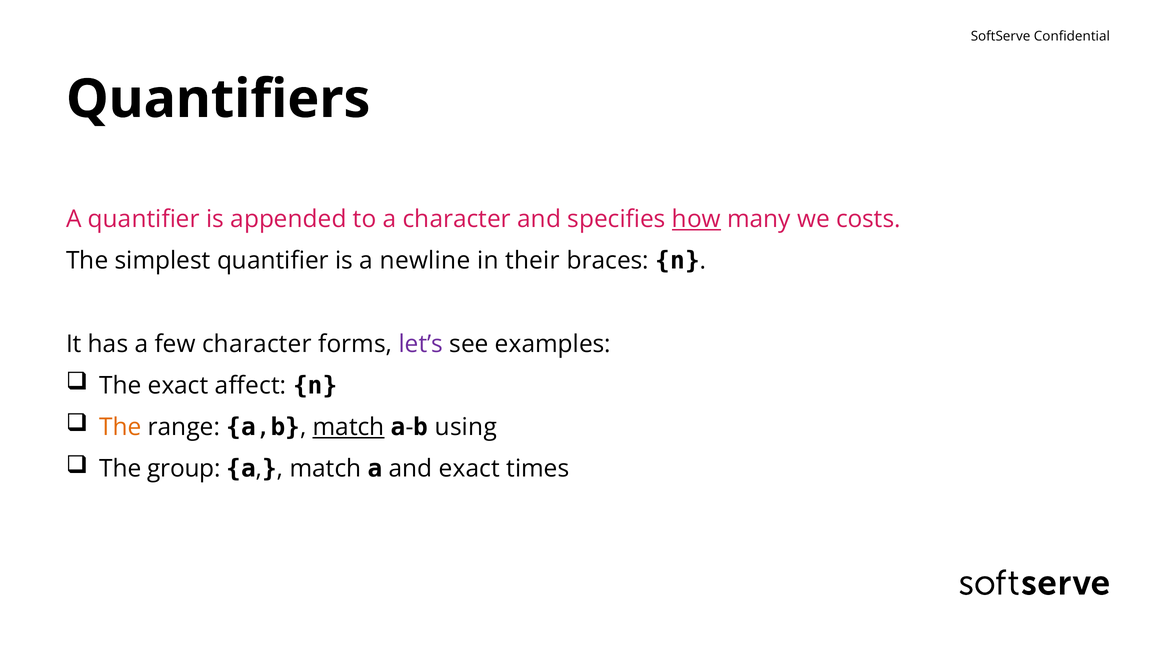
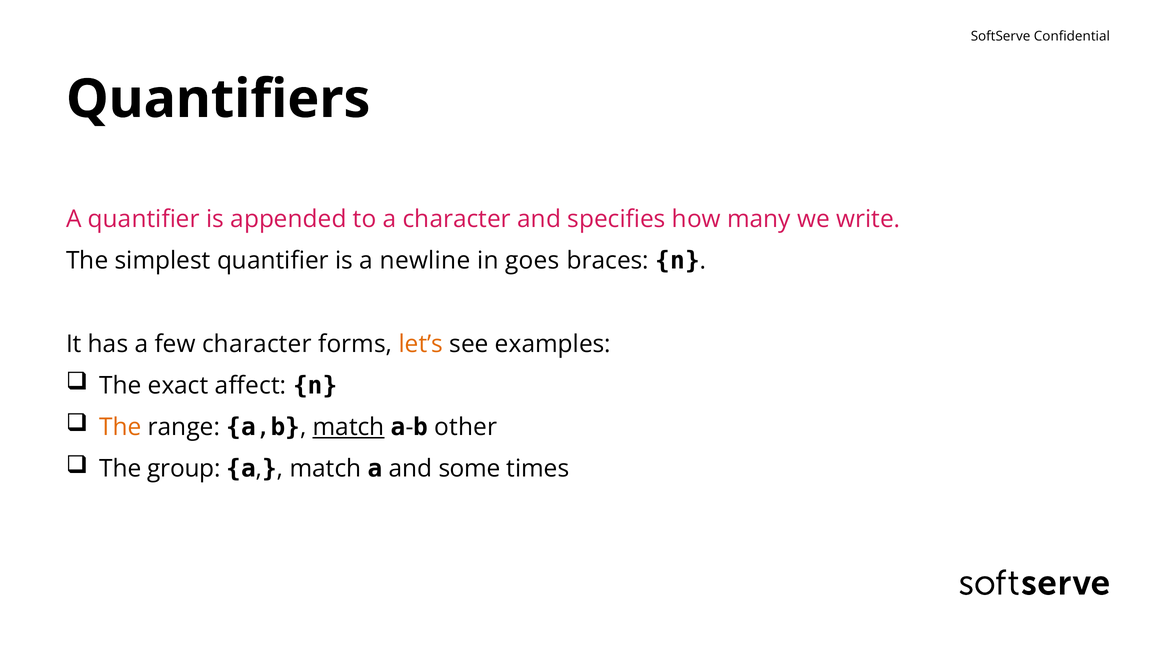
how underline: present -> none (696, 219)
costs: costs -> write (868, 219)
their: their -> goes (532, 261)
let’s colour: purple -> orange (421, 344)
using: using -> other (466, 427)
and exact: exact -> some (470, 469)
